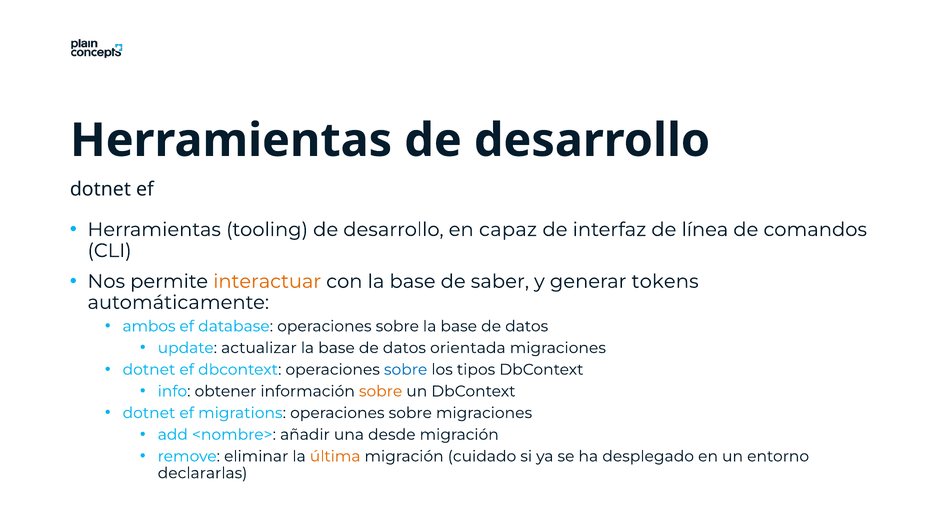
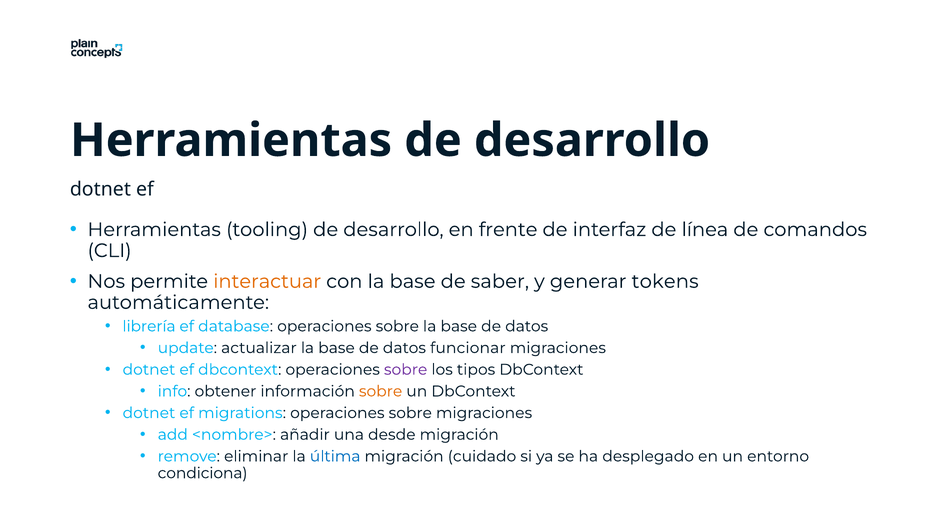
capaz: capaz -> frente (508, 230)
ambos: ambos -> librería (149, 327)
orientada: orientada -> funcionar (468, 348)
sobre colour: blue -> purple (406, 370)
última colour: orange -> blue (335, 457)
declararlas: declararlas -> condiciona (203, 474)
